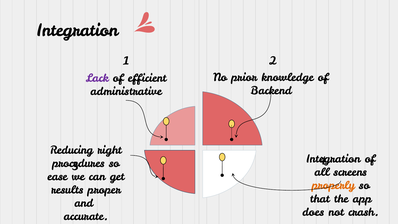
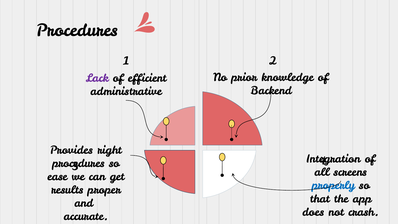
Integration: Integration -> Procedures (77, 30)
Reducing: Reducing -> Provides (72, 150)
properly colour: orange -> blue (333, 185)
